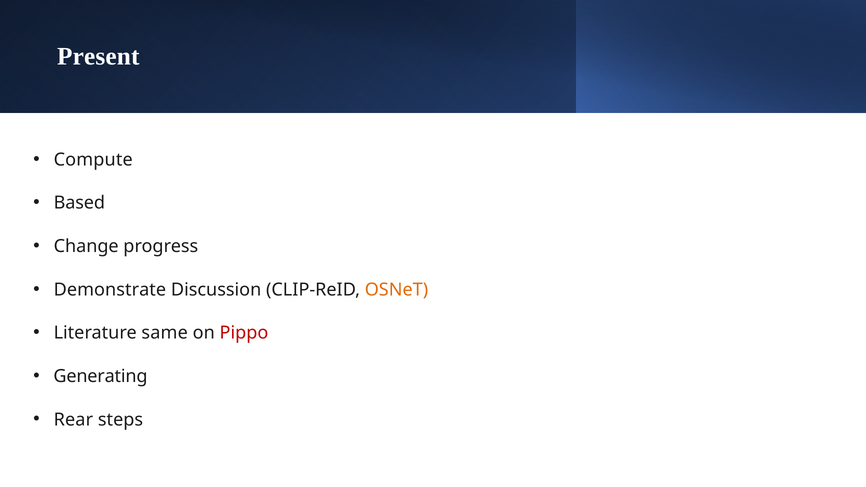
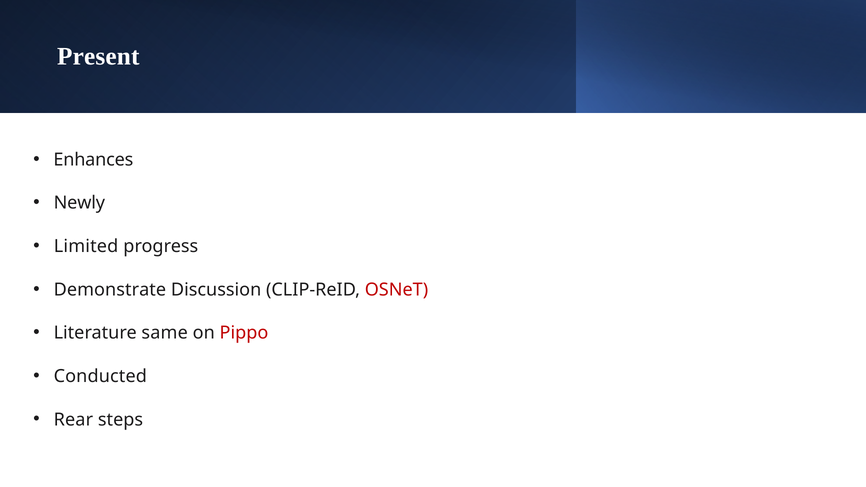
Compute: Compute -> Enhances (93, 160)
Based: Based -> Newly (79, 203)
Change: Change -> Limited (86, 246)
OSNeT colour: orange -> red (396, 290)
Generating: Generating -> Conducted (100, 376)
